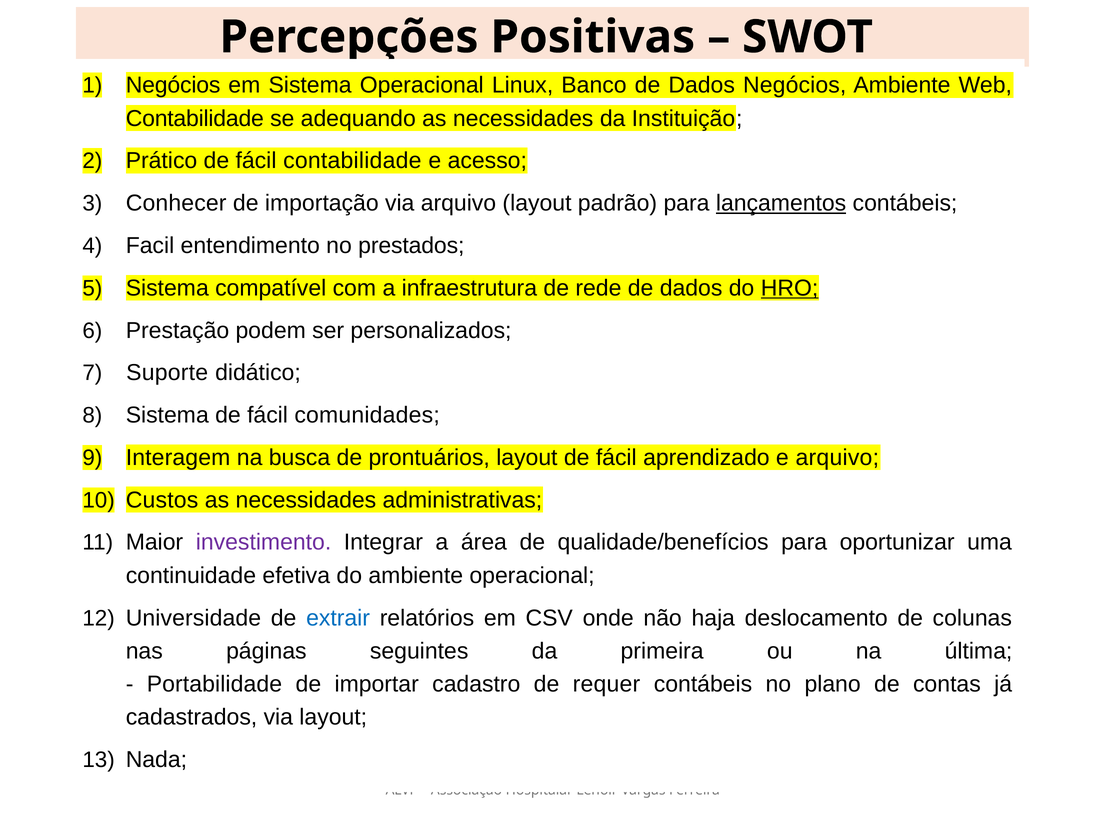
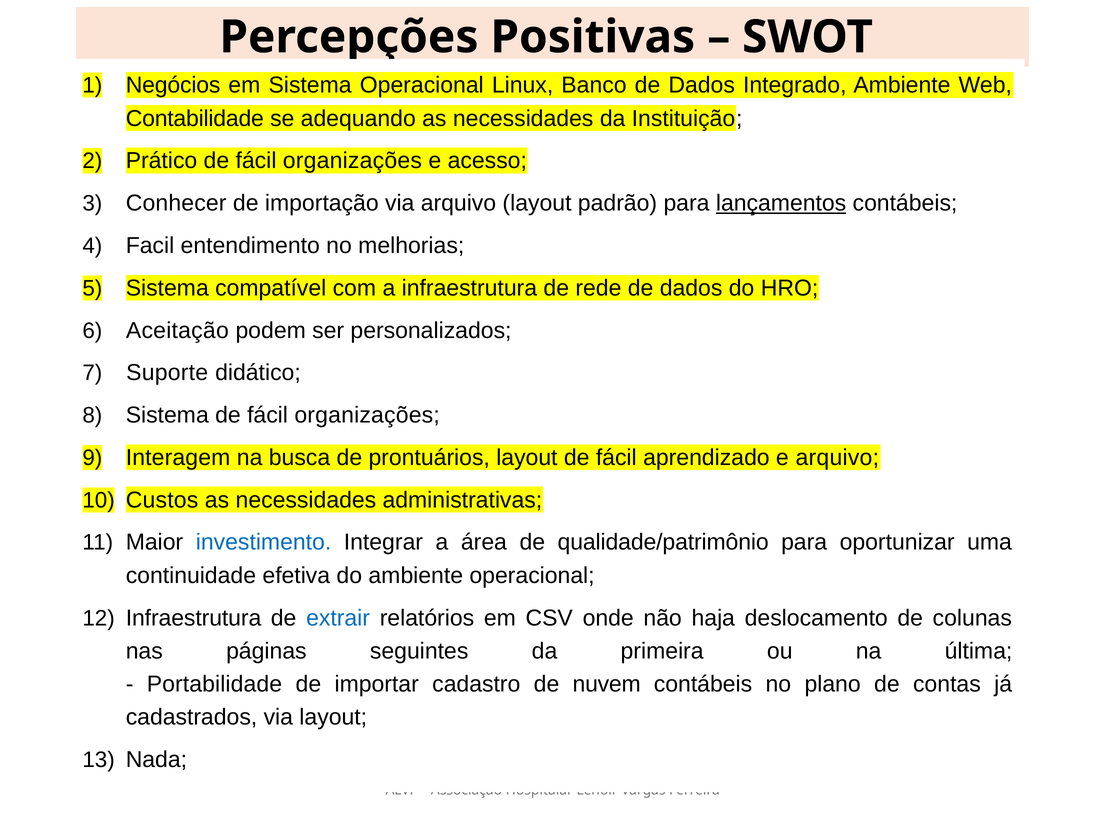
Dados Negócios: Negócios -> Integrado (795, 85)
Prático de fácil contabilidade: contabilidade -> organizações (352, 161)
prestados: prestados -> melhorias (411, 246)
HRO underline: present -> none (790, 288)
Prestação: Prestação -> Aceitação (177, 330)
Sistema de fácil comunidades: comunidades -> organizações (367, 415)
investimento colour: purple -> blue (264, 542)
qualidade/benefícios: qualidade/benefícios -> qualidade/patrimônio (663, 542)
Universidade: Universidade -> Infraestrutura (194, 618)
requer: requer -> nuvem (607, 684)
